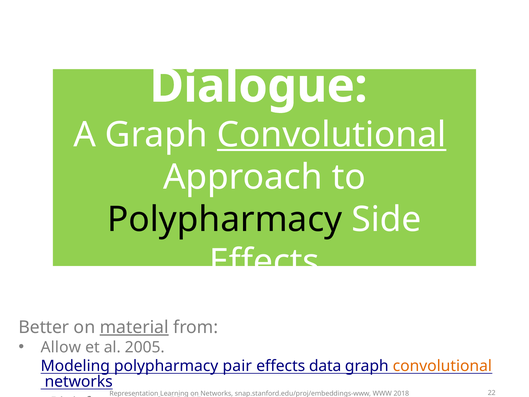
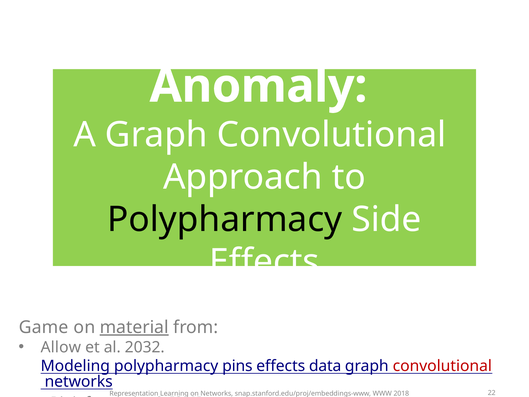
Dialogue: Dialogue -> Anomaly (258, 86)
Convolutional underline: present -> none (332, 135)
Better: Better -> Game (44, 327)
2005: 2005 -> 2032 (145, 347)
pair: pair -> pins (237, 366)
convolutional colour: orange -> red (442, 366)
